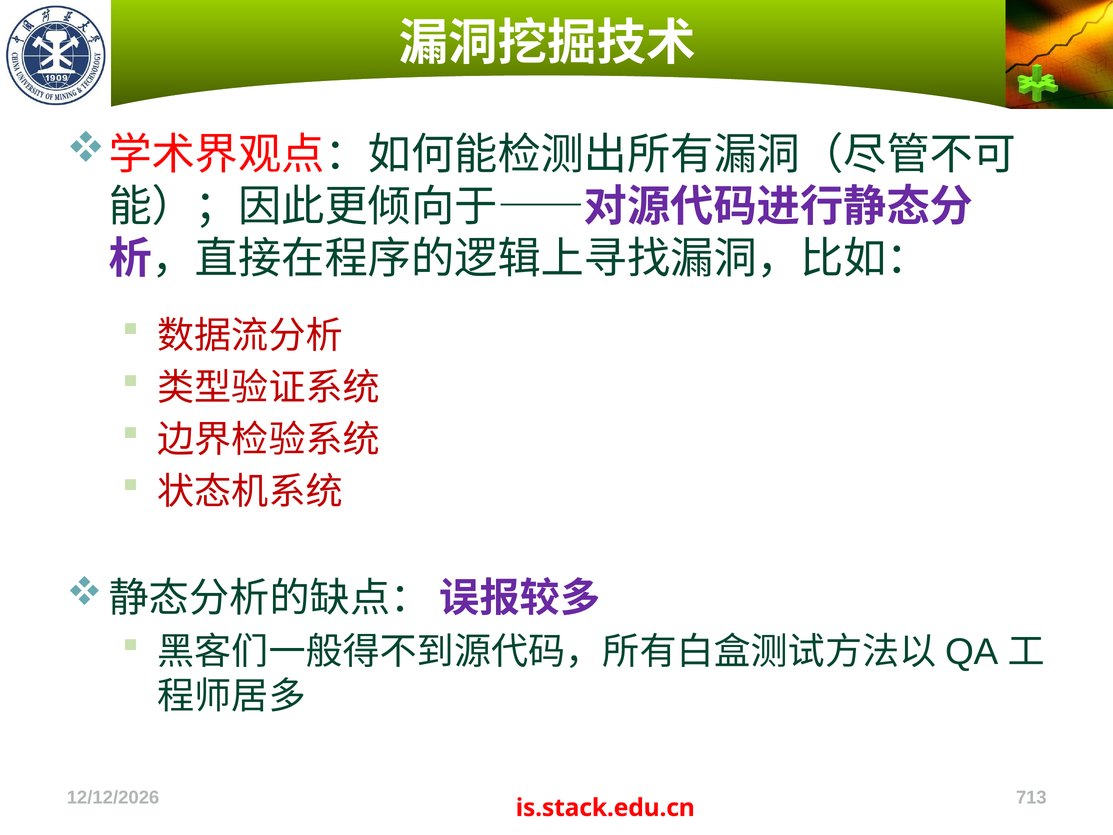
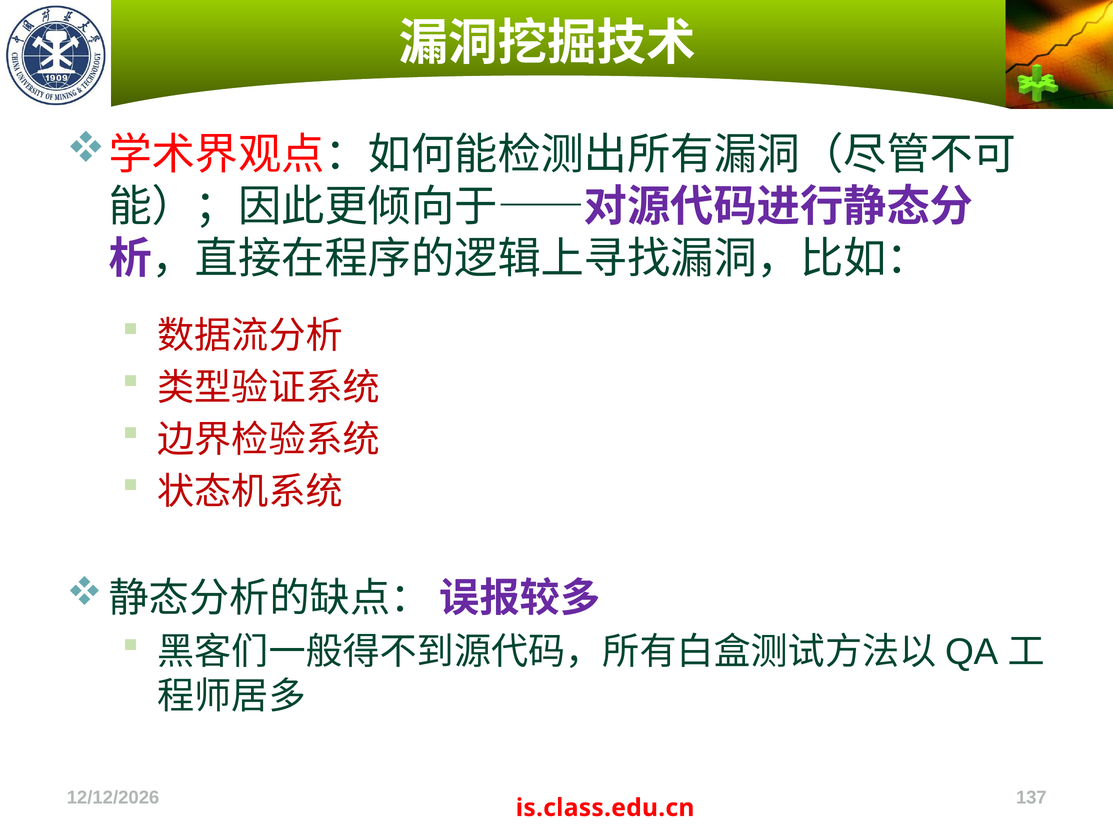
713: 713 -> 137 (1031, 797)
is.stack.edu.cn: is.stack.edu.cn -> is.class.edu.cn (605, 808)
